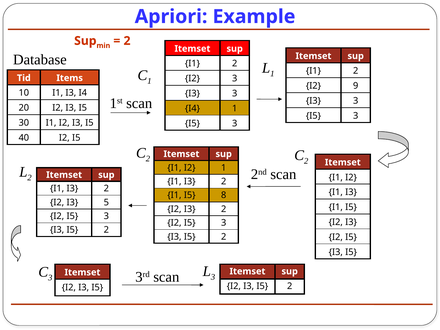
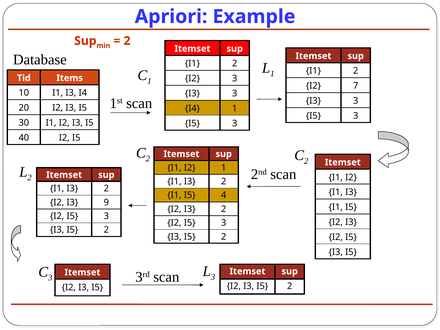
9: 9 -> 7 (356, 86)
8: 8 -> 4 (224, 195)
5: 5 -> 9 (106, 202)
